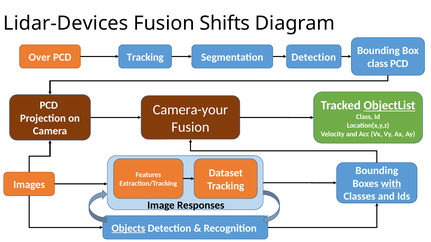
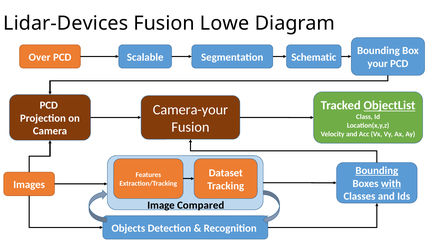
Shifts: Shifts -> Lowe (225, 23)
PCD Tracking: Tracking -> Scalable (145, 57)
Segmentation Detection: Detection -> Schematic (314, 57)
class: class -> your (378, 64)
Bounding underline: none -> present (377, 171)
Responses: Responses -> Compared (201, 206)
Objects underline: present -> none (128, 229)
